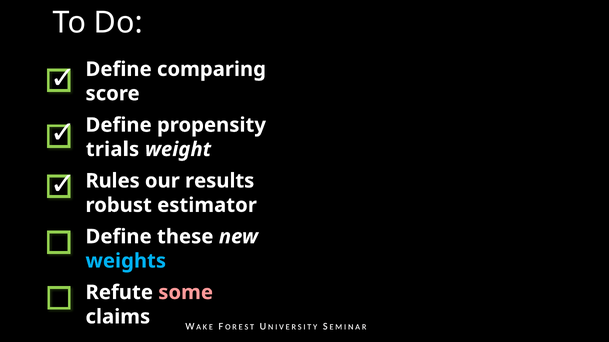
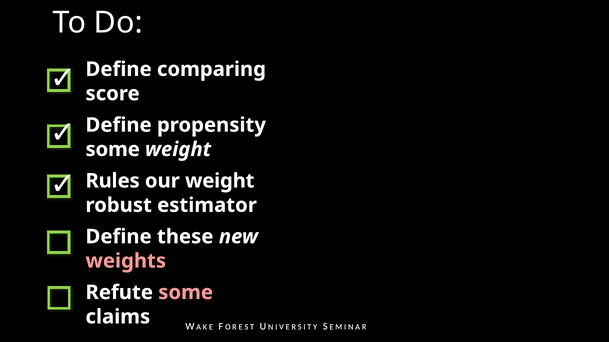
trials: trials -> some (113, 150)
our results: results -> weight (220, 181)
weights colour: light blue -> pink (126, 261)
